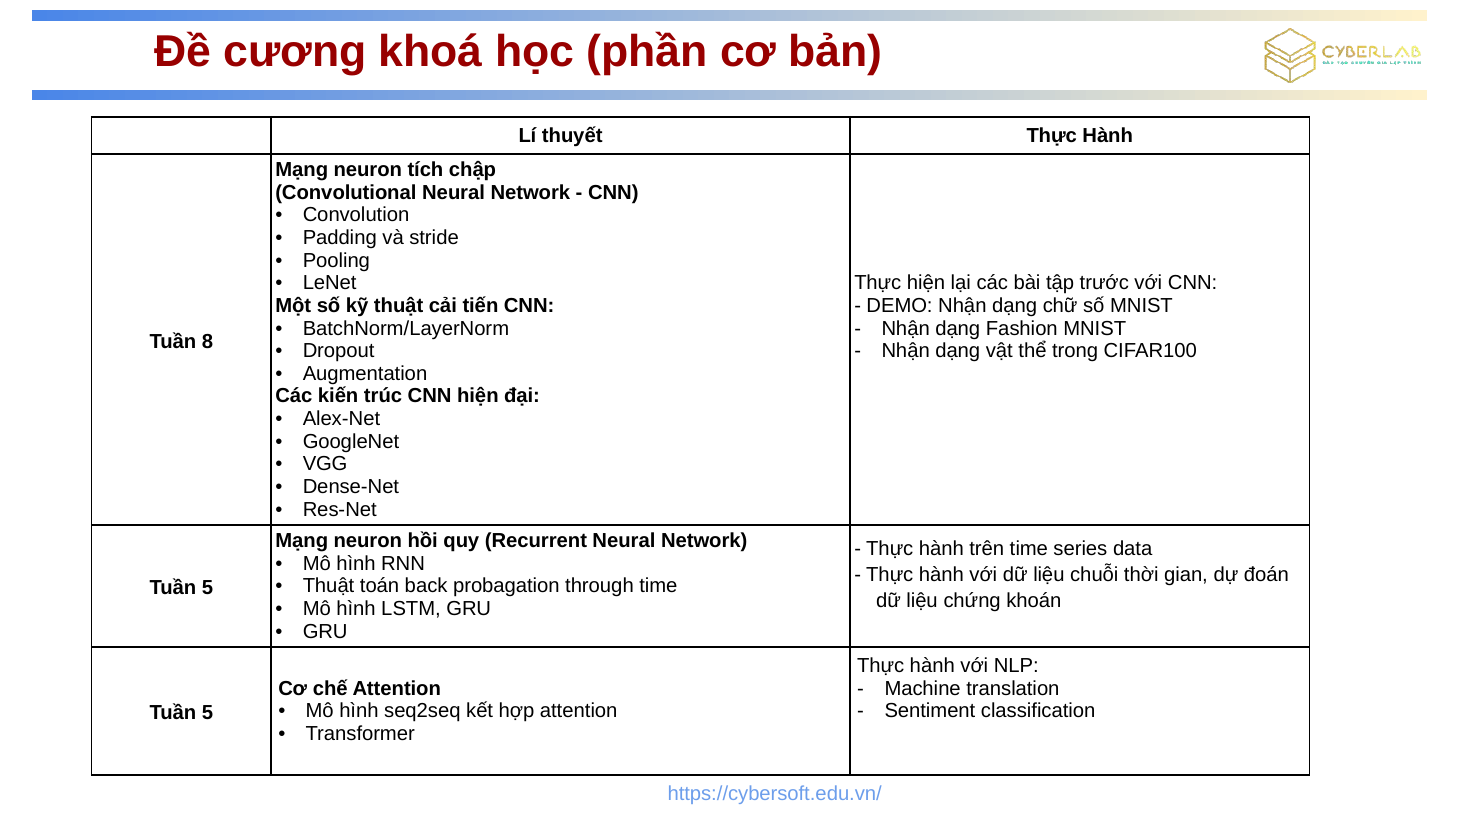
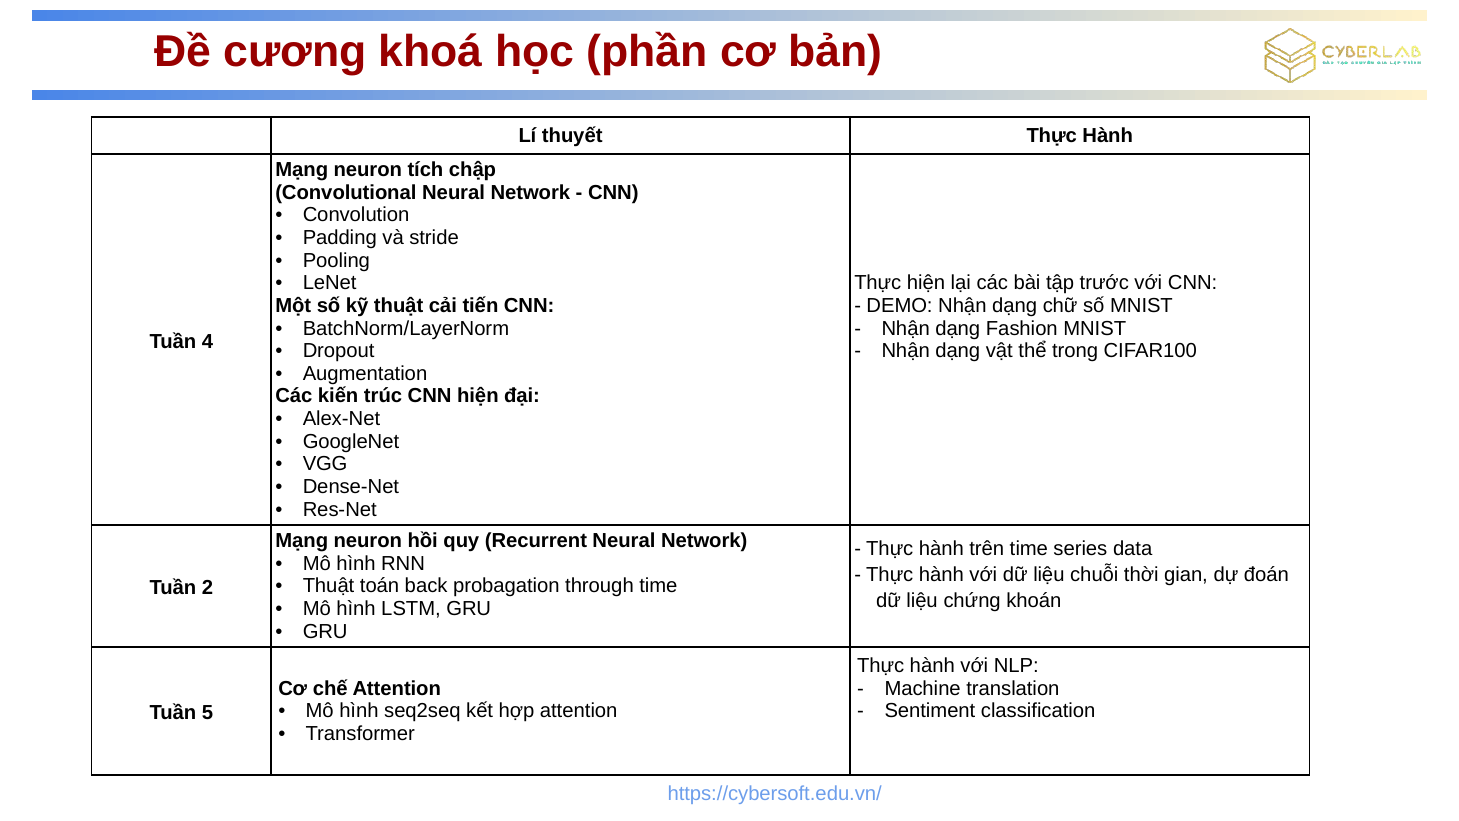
8: 8 -> 4 (208, 341)
5: 5 -> 2 (208, 588)
